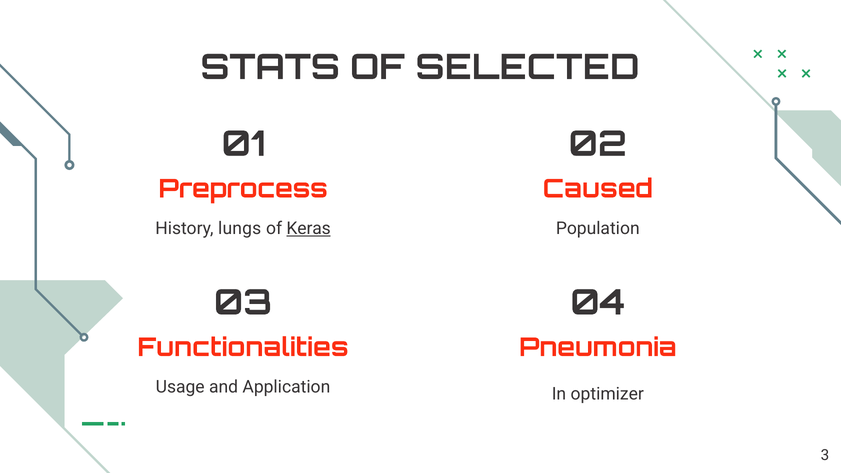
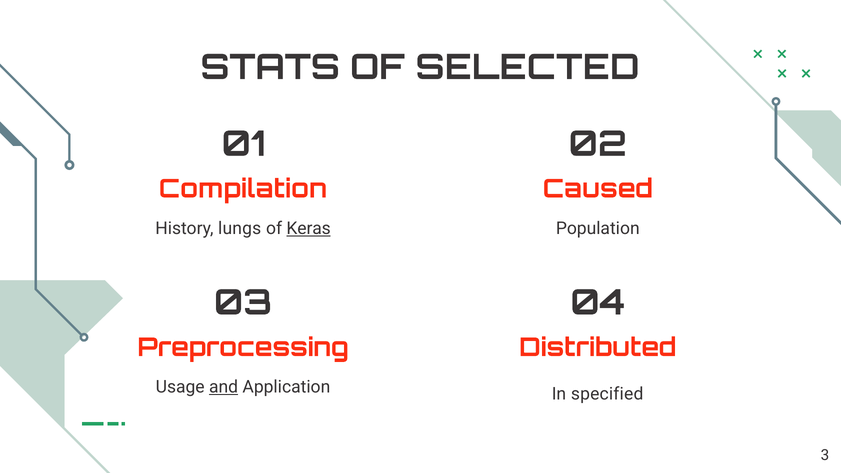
Preprocess: Preprocess -> Compilation (243, 189)
Functionalities: Functionalities -> Preprocessing (243, 348)
Pneumonia: Pneumonia -> Distributed (598, 348)
and underline: none -> present (224, 387)
optimizer: optimizer -> specified (607, 394)
